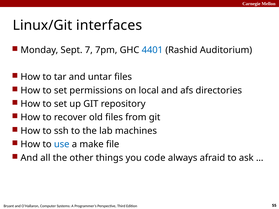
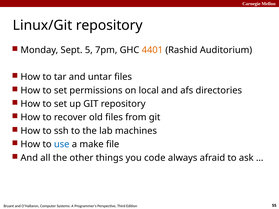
Linux/Git interfaces: interfaces -> repository (109, 25)
7: 7 -> 5 (89, 50)
4401 colour: blue -> orange (152, 50)
